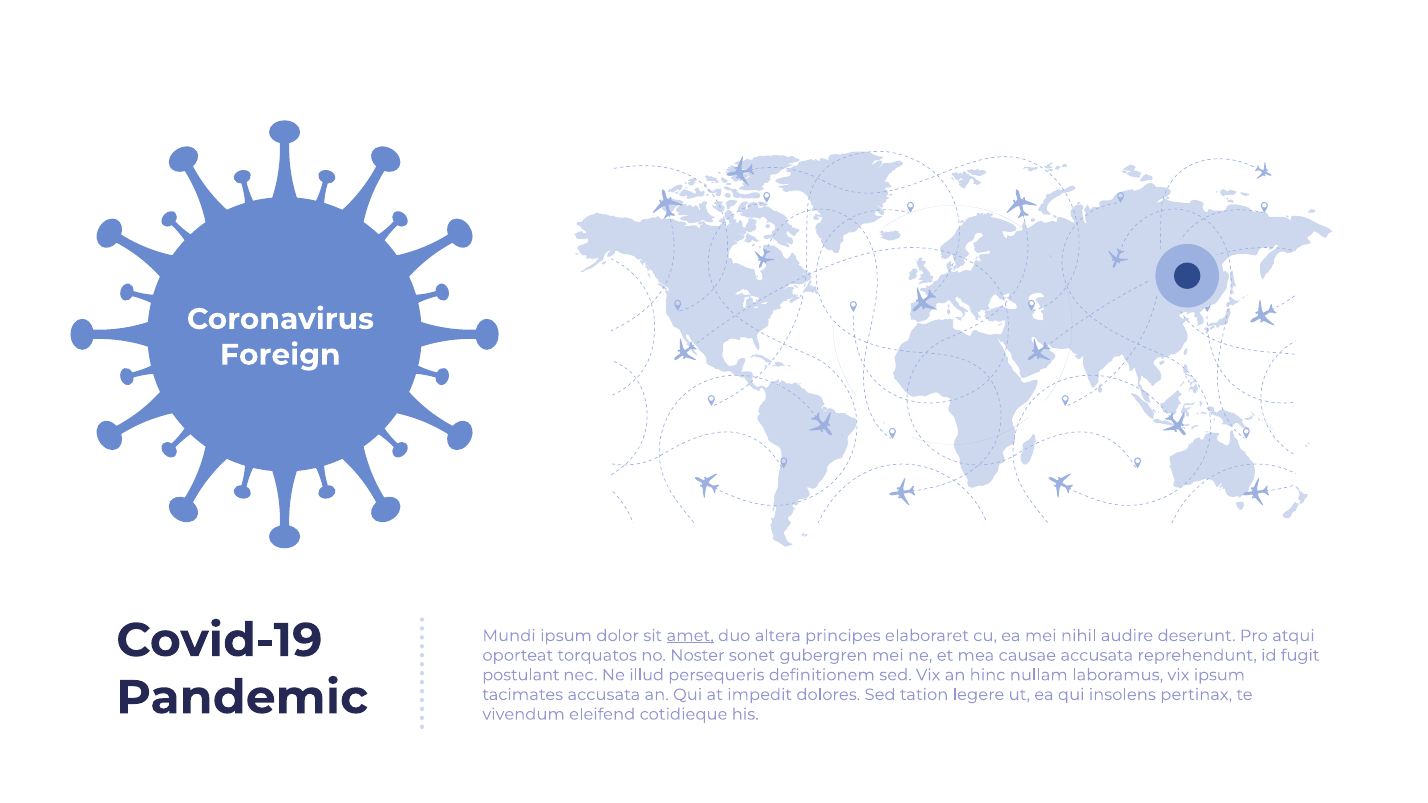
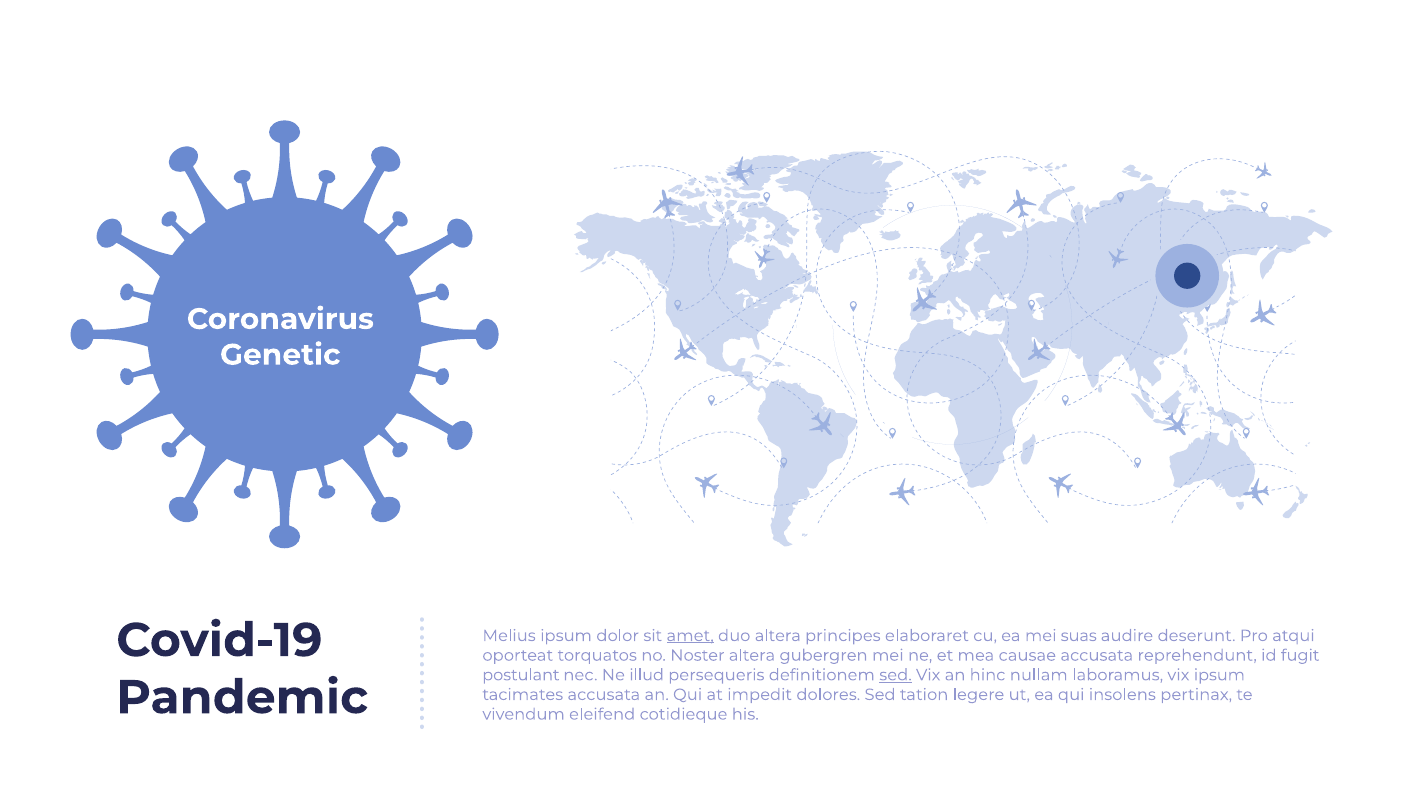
Foreign: Foreign -> Genetic (280, 355)
Mundi: Mundi -> Melius (509, 636)
nihil: nihil -> suas (1079, 636)
Noster sonet: sonet -> altera (752, 656)
sed underline: none -> present (895, 675)
